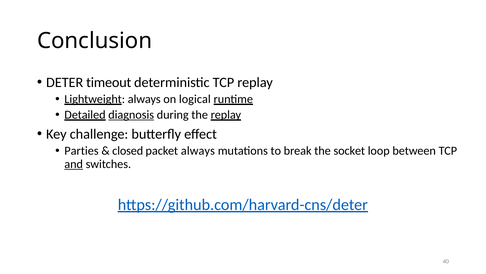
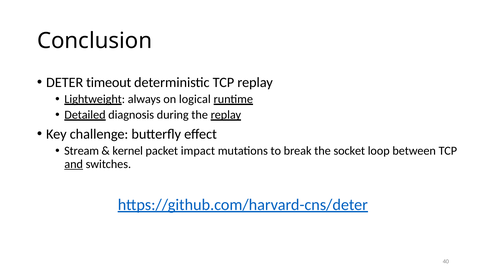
diagnosis underline: present -> none (131, 115)
Parties: Parties -> Stream (82, 151)
closed: closed -> kernel (128, 151)
packet always: always -> impact (198, 151)
